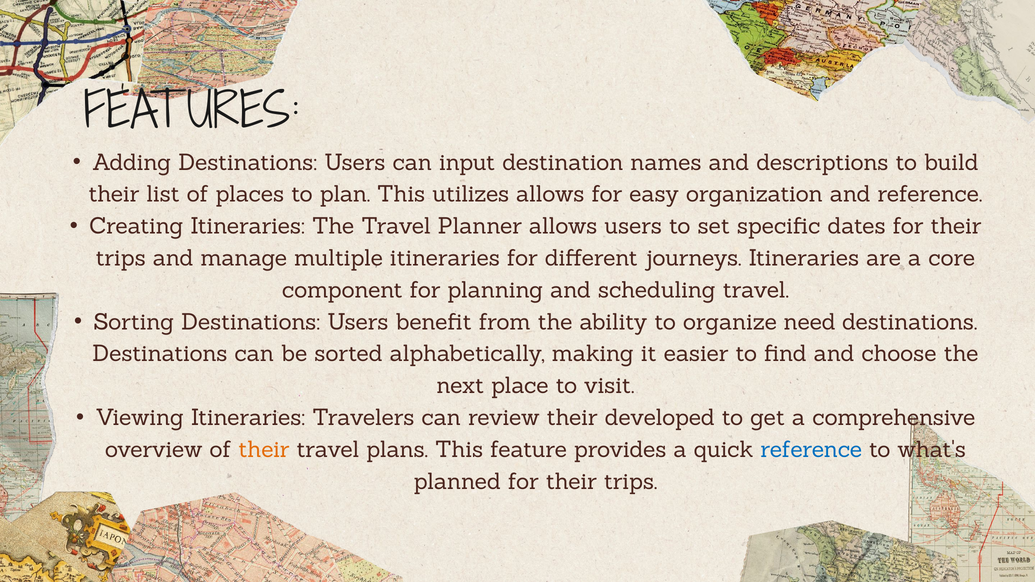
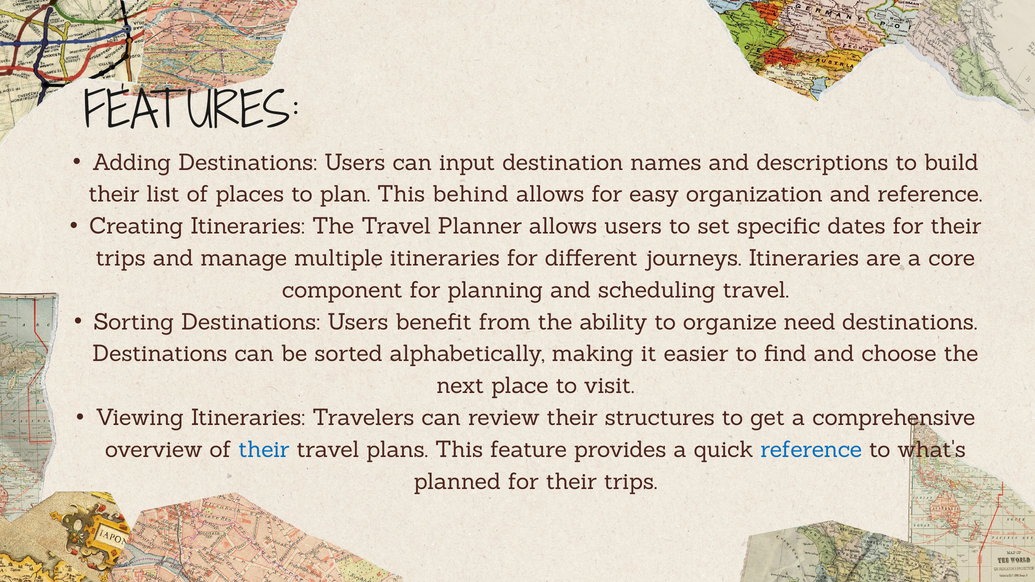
utilizes: utilizes -> behind (471, 195)
developed: developed -> structures (660, 418)
their colour: orange -> blue (264, 450)
